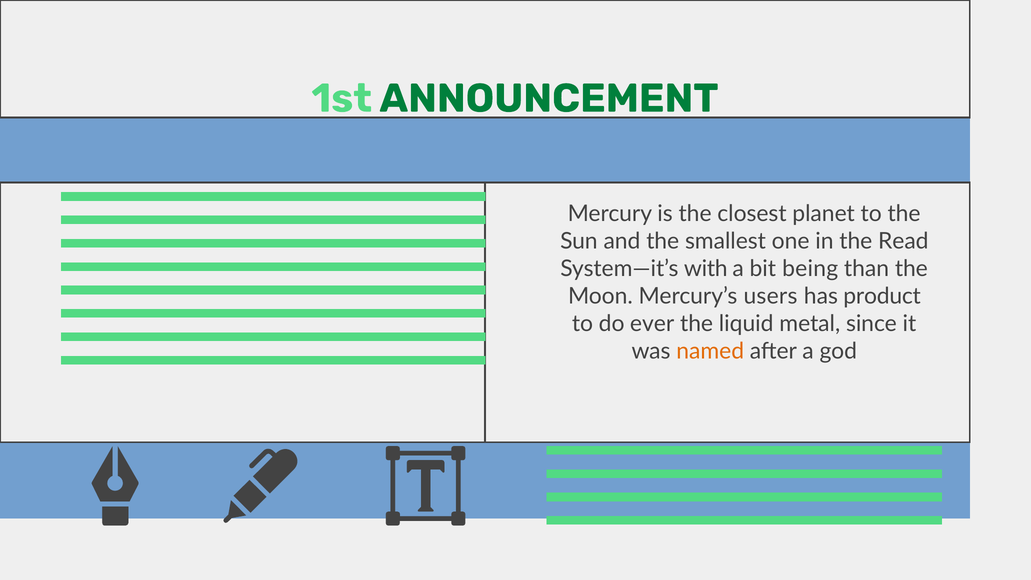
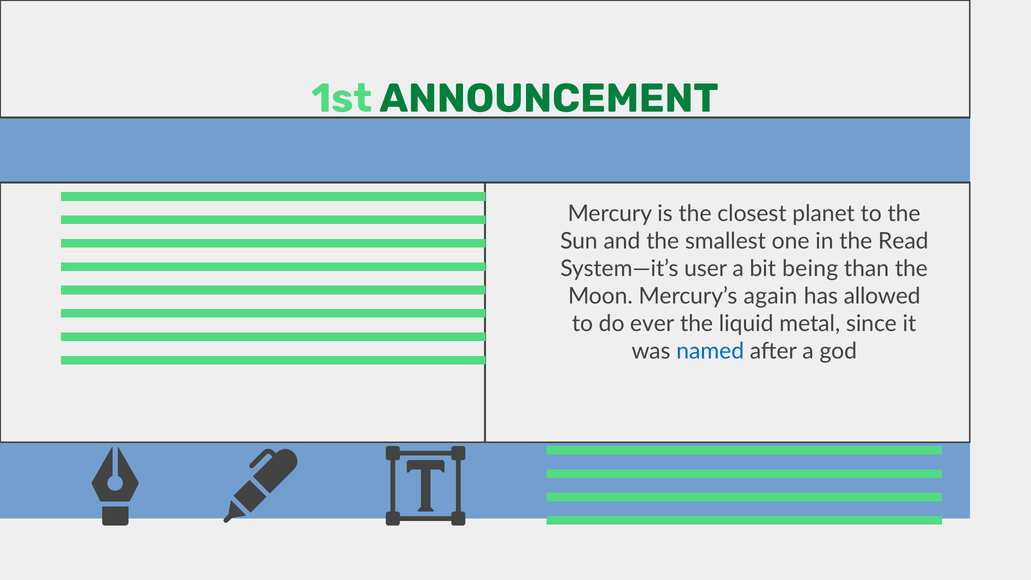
with: with -> user (706, 269)
users: users -> again (770, 296)
product: product -> allowed (882, 296)
named colour: orange -> blue (710, 351)
